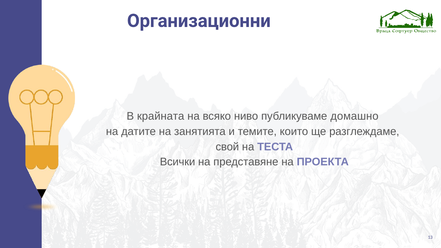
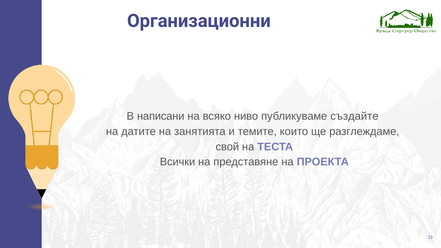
крайната: крайната -> написани (161, 116)
домашно: домашно -> създайте (354, 116)
